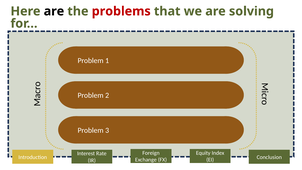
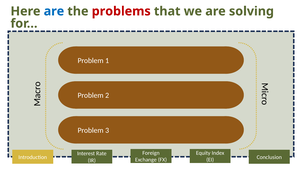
are colour: black -> blue (54, 11)
